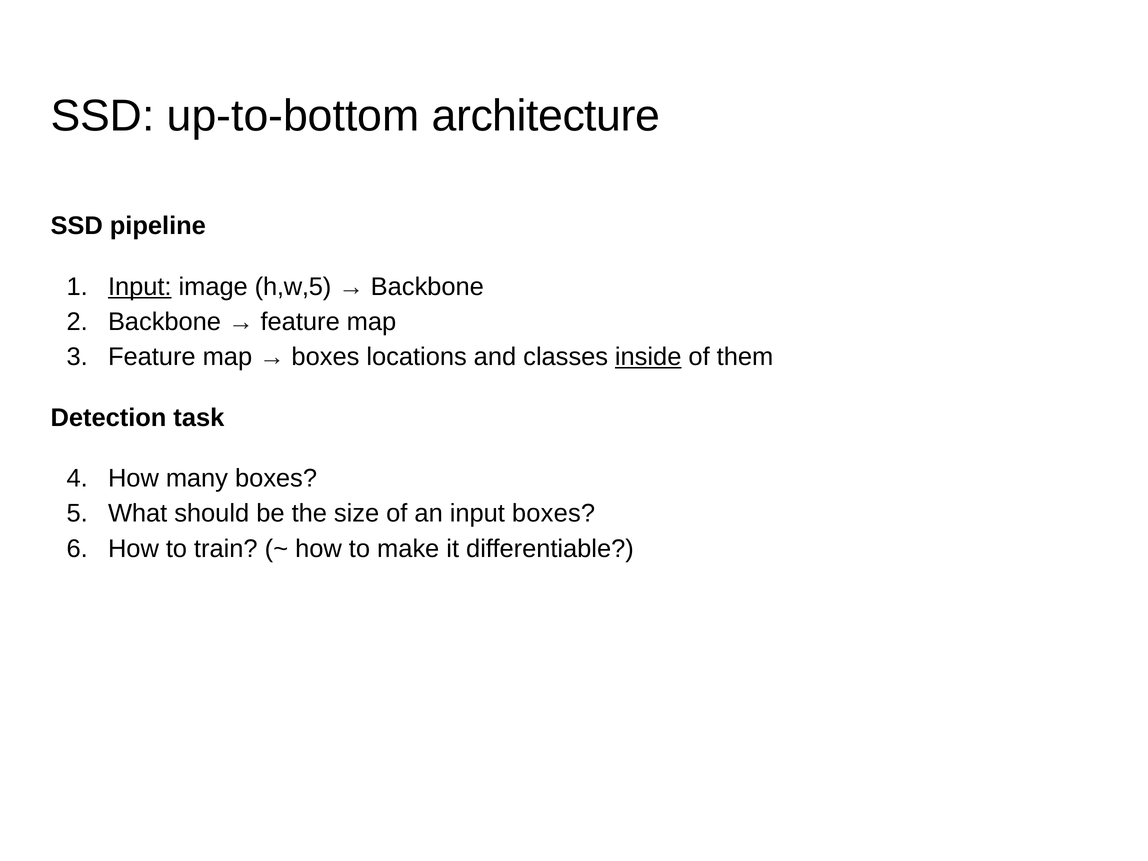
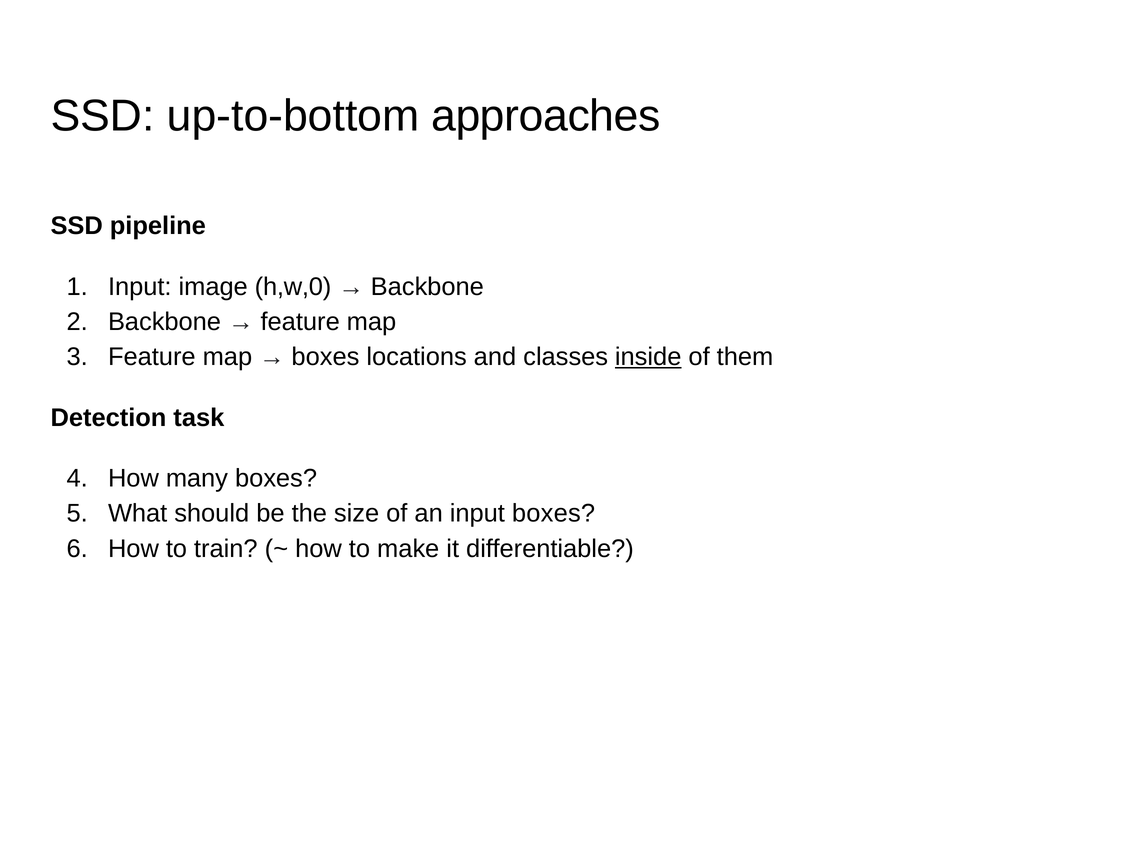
architecture: architecture -> approaches (546, 116)
Input underline: present -> none (140, 287)
h,w,5: h,w,5 -> h,w,0 (293, 287)
